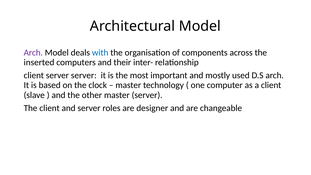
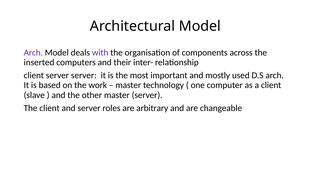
with colour: blue -> purple (100, 53)
clock: clock -> work (98, 85)
designer: designer -> arbitrary (152, 108)
